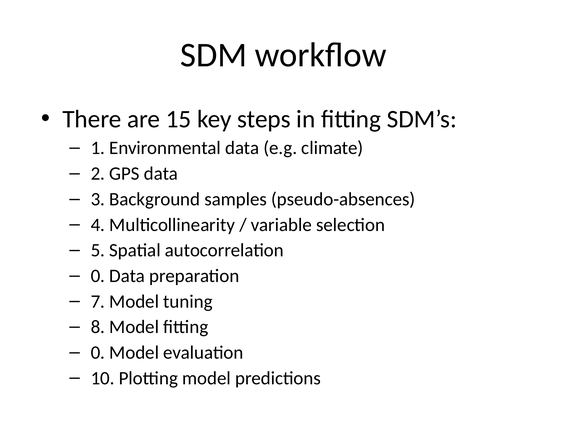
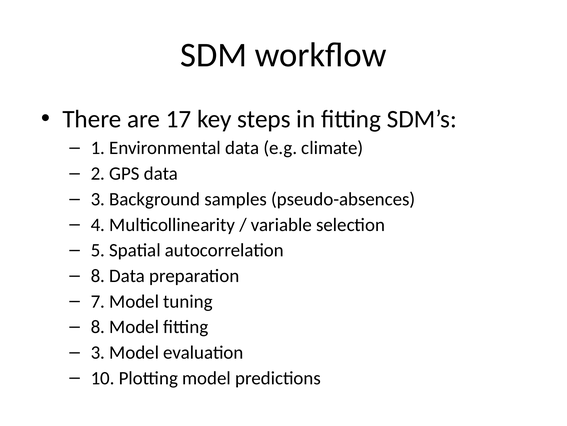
15: 15 -> 17 (179, 119)
0: 0 -> 8 (98, 275)
0: 0 -> 3 (98, 352)
